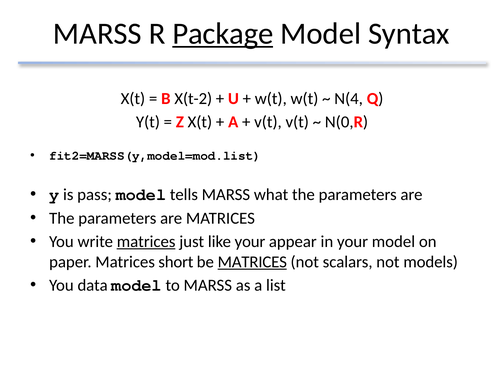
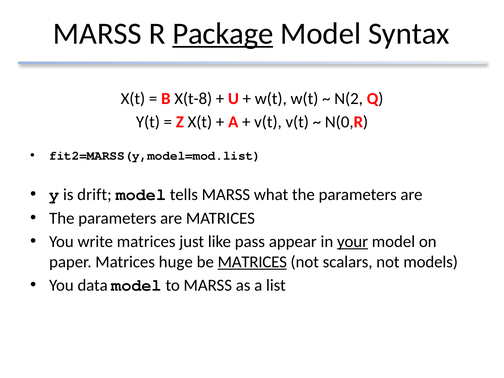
X(t-2: X(t-2 -> X(t-8 (193, 99)
N(4: N(4 -> N(2 (349, 99)
pass: pass -> drift (94, 195)
matrices underline: present -> none (146, 242)
like your: your -> pass (250, 242)
your underline: none -> present (353, 242)
short: short -> huge (176, 262)
